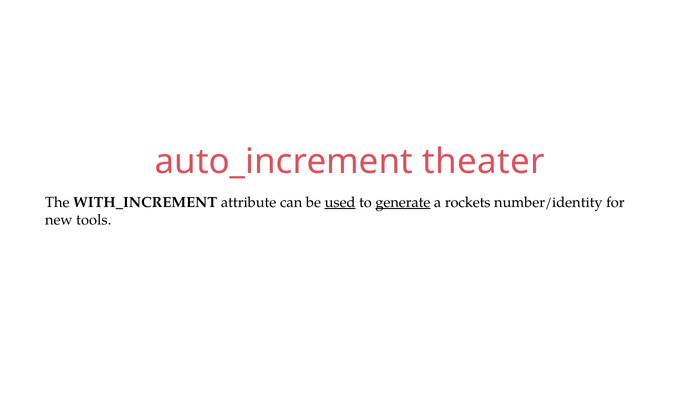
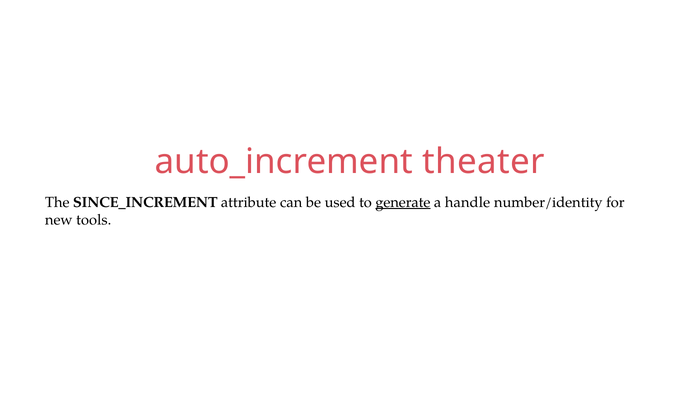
WITH_INCREMENT: WITH_INCREMENT -> SINCE_INCREMENT (145, 202)
used underline: present -> none (340, 202)
rockets: rockets -> handle (468, 202)
